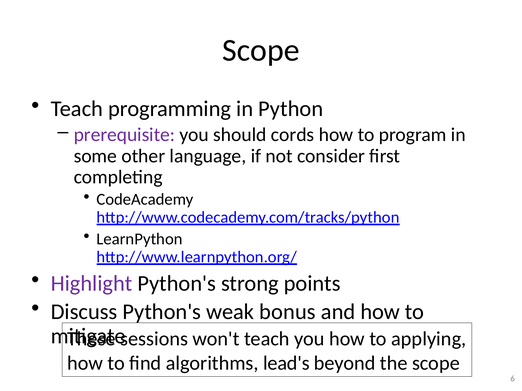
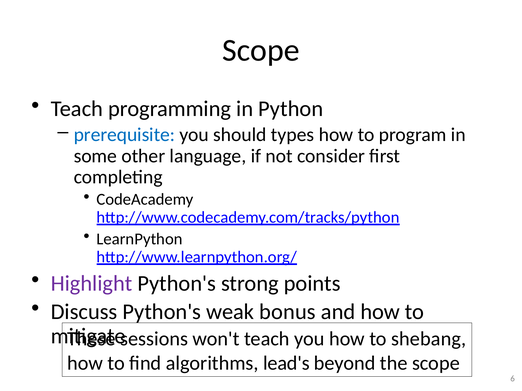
prerequisite colour: purple -> blue (124, 135)
cords: cords -> types (293, 135)
applying: applying -> shebang (429, 339)
